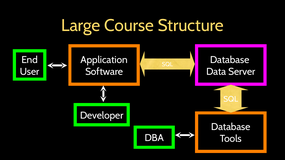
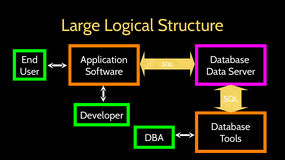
Course: Course -> Logical (129, 26)
